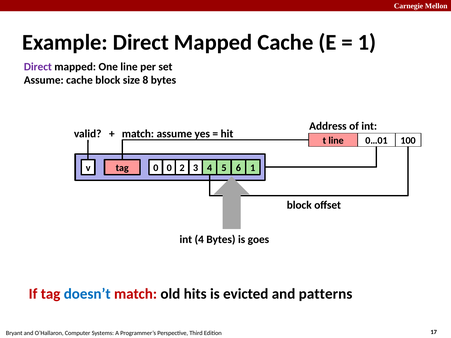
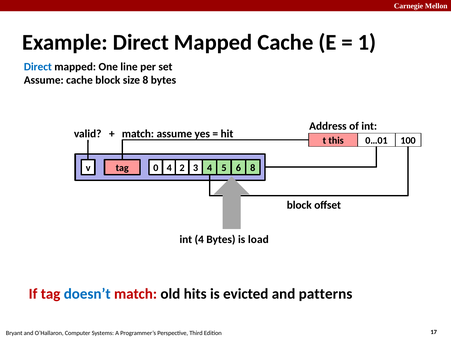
Direct colour: purple -> blue (38, 67)
t line: line -> this (336, 141)
0 0: 0 -> 4 (169, 168)
2 1: 1 -> 8 (253, 168)
goes: goes -> load (258, 240)
